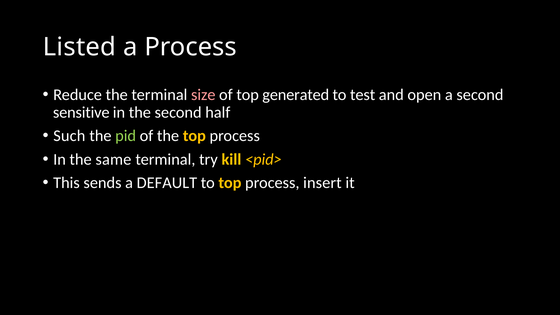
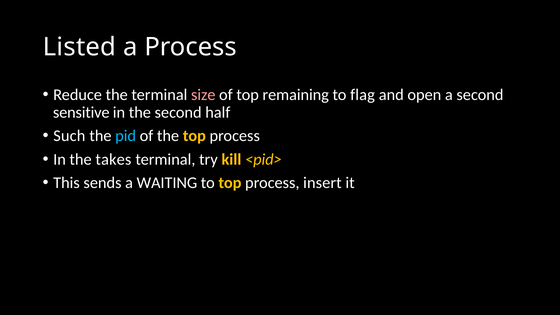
generated: generated -> remaining (296, 95)
test: test -> flag (363, 95)
pid colour: light green -> light blue (126, 136)
same: same -> takes (113, 159)
DEFAULT: DEFAULT -> WAITING (167, 183)
